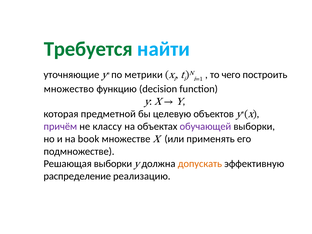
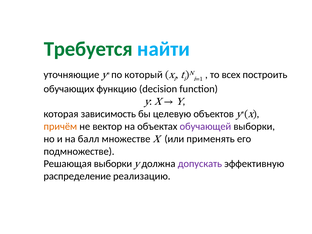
метрики: метрики -> который (144, 75)
чего: чего -> всех (231, 75)
множество: множество -> обучающих (69, 89)
предметной: предметной -> зависимость (108, 114)
причём colour: purple -> orange (60, 126)
классу: классу -> вектор (107, 126)
book: book -> балл (89, 139)
допускать colour: orange -> purple (200, 164)
